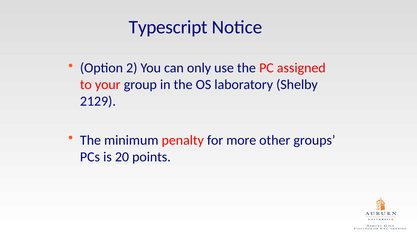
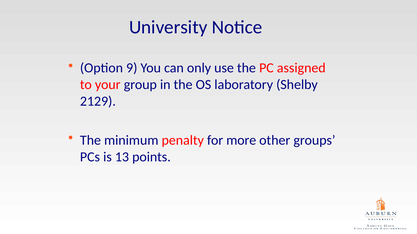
Typescript: Typescript -> University (168, 27)
2: 2 -> 9 (132, 68)
20: 20 -> 13 (122, 157)
